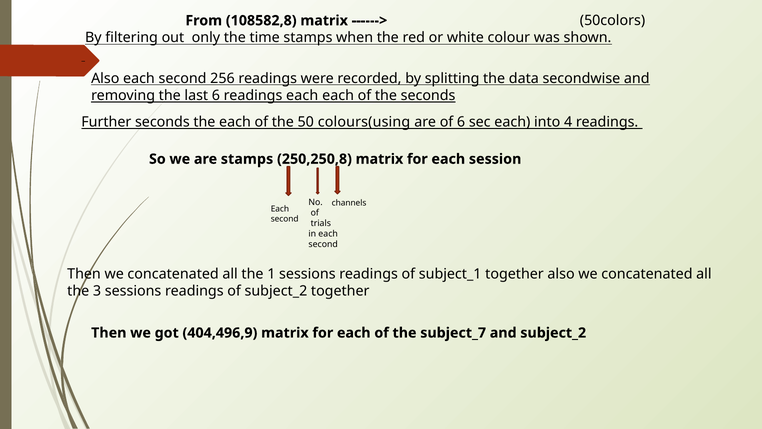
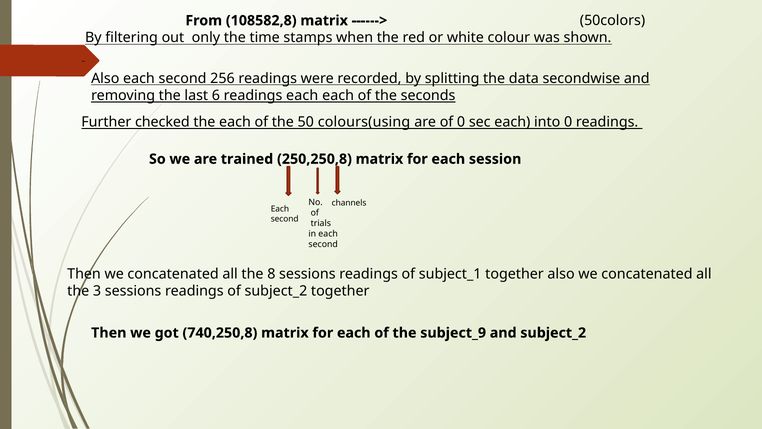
Further seconds: seconds -> checked (162, 122)
of 6: 6 -> 0 (461, 122)
into 4: 4 -> 0 (568, 122)
are stamps: stamps -> trained (247, 159)
1: 1 -> 8 (271, 274)
404,496,9: 404,496,9 -> 740,250,8 (220, 333)
subject_7: subject_7 -> subject_9 (453, 333)
